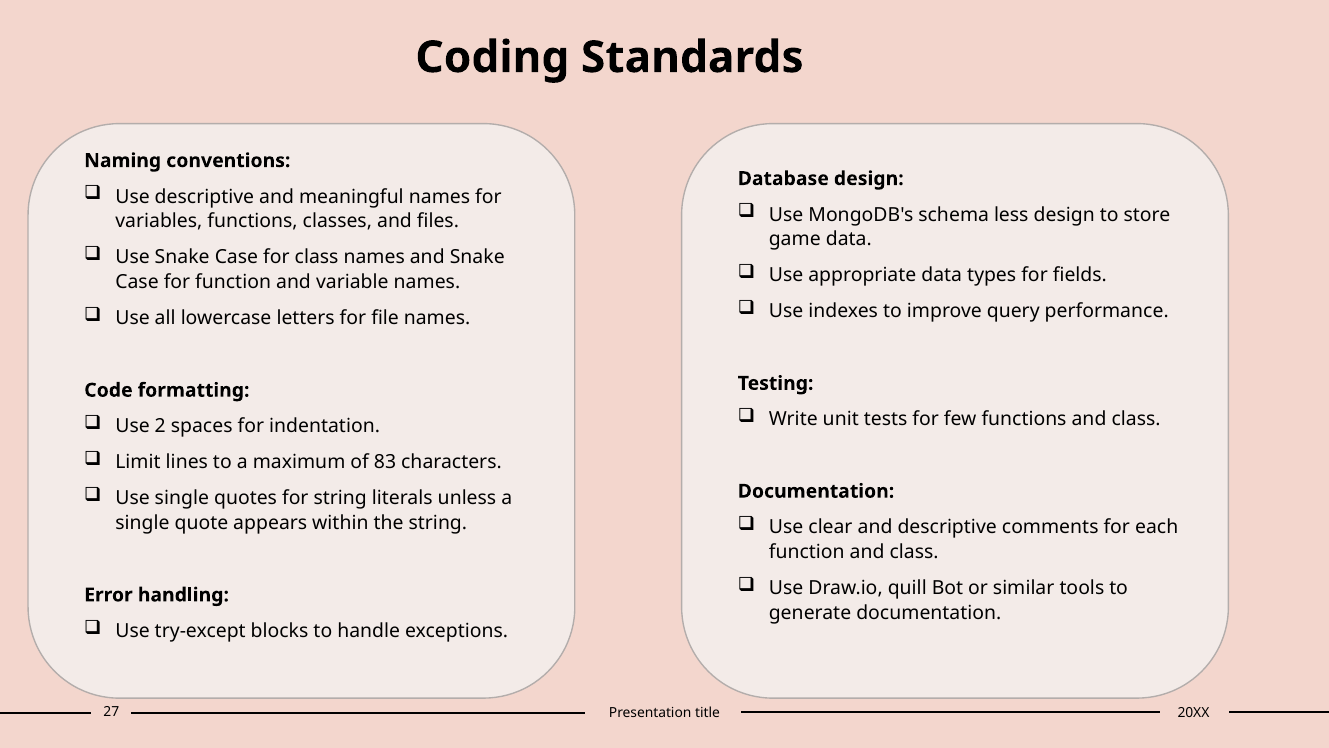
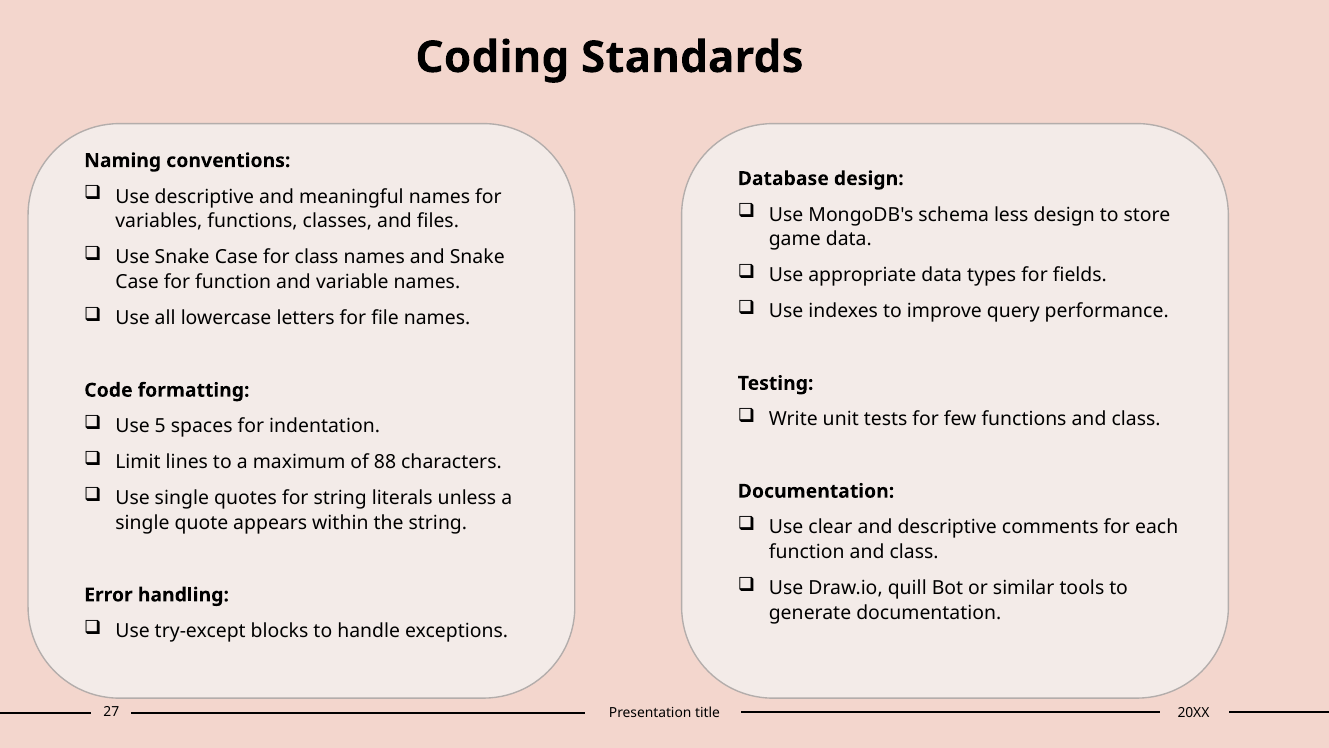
2: 2 -> 5 (160, 426)
83: 83 -> 88 (385, 462)
